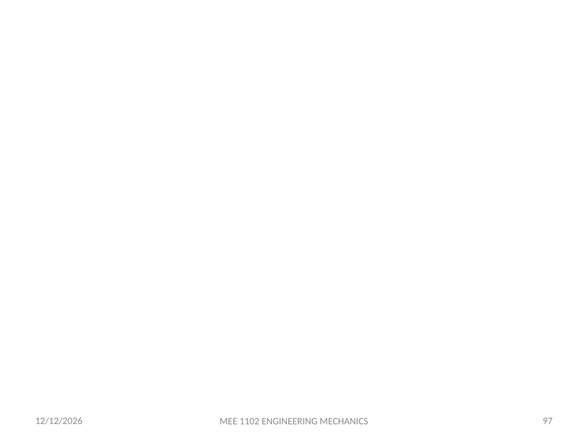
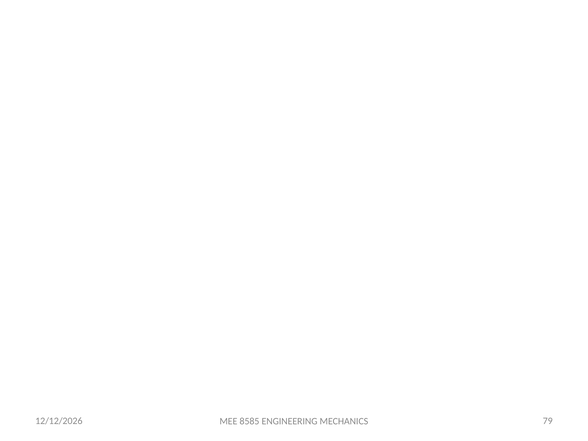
1102: 1102 -> 8585 (249, 421)
97: 97 -> 79 (548, 421)
